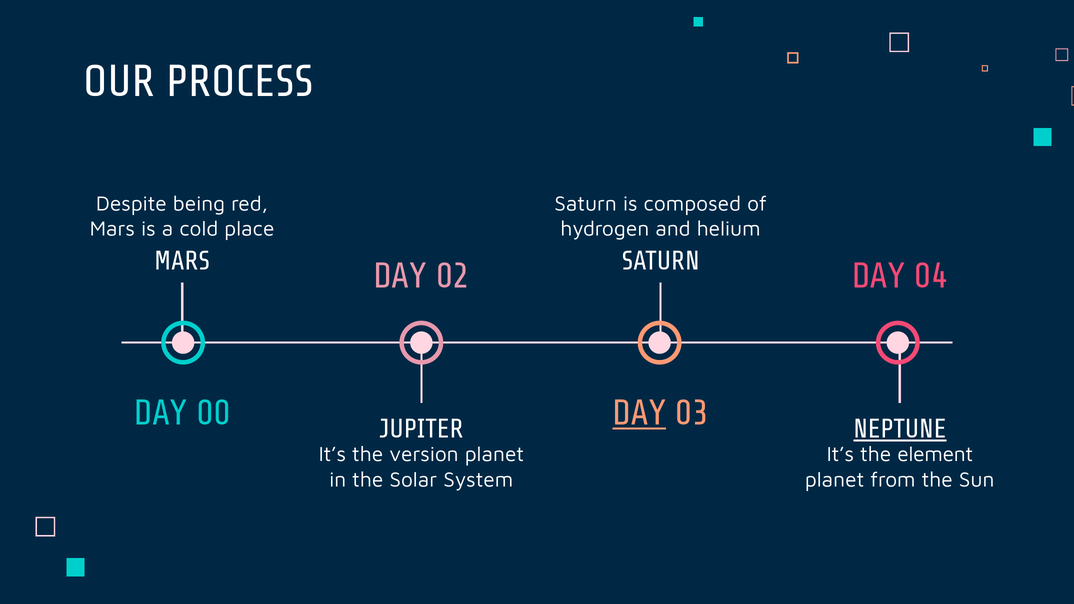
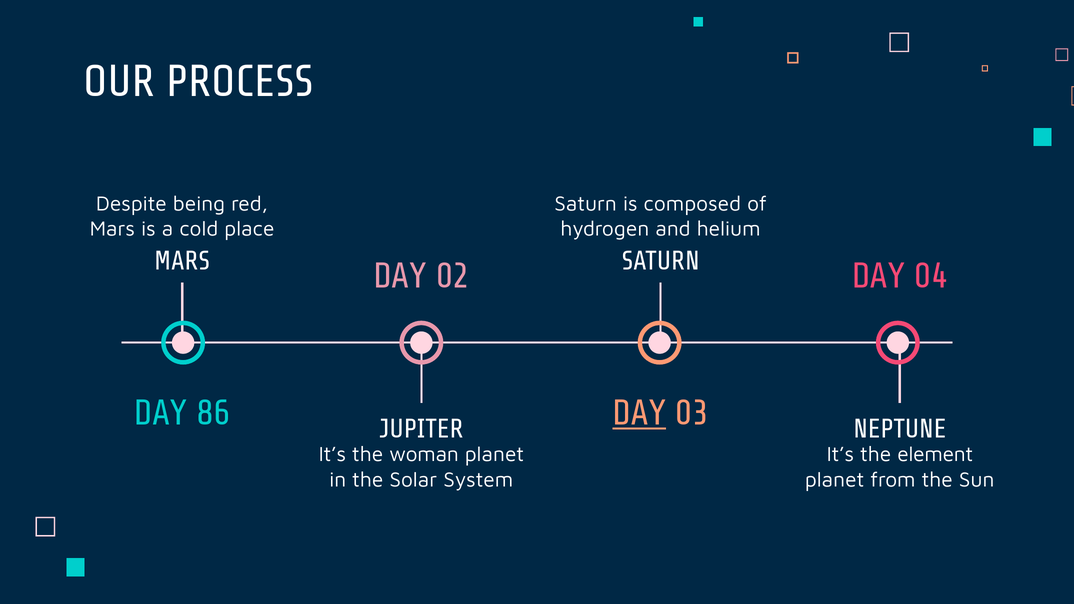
00: 00 -> 86 (214, 413)
NEPTUNE underline: present -> none (900, 429)
version: version -> woman (424, 455)
